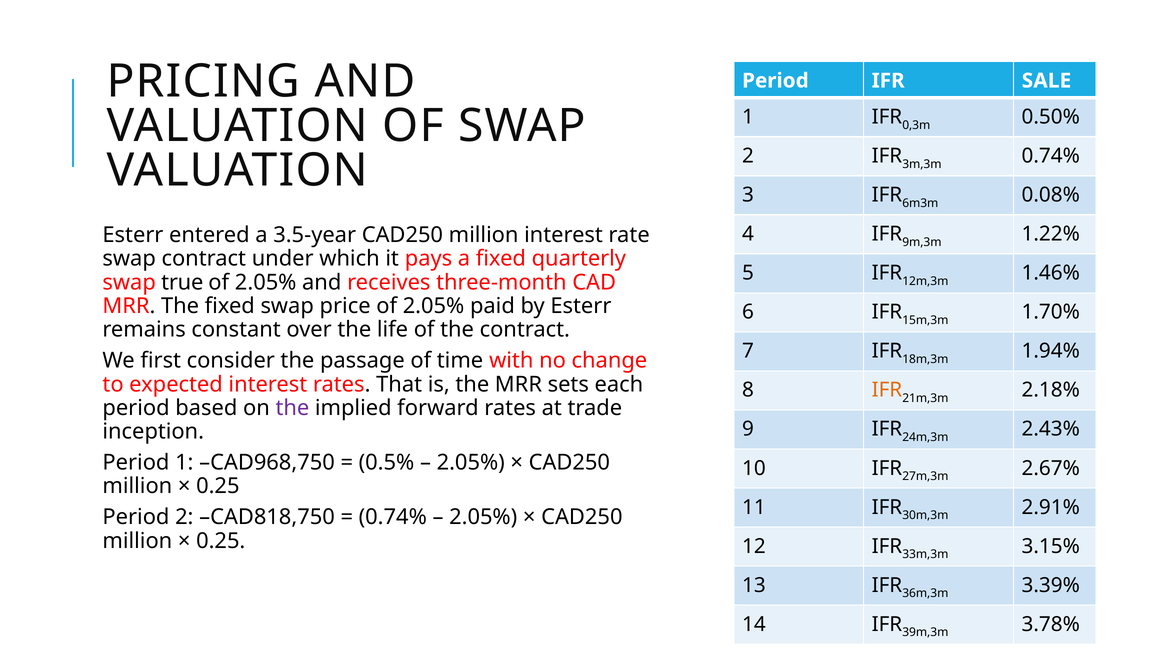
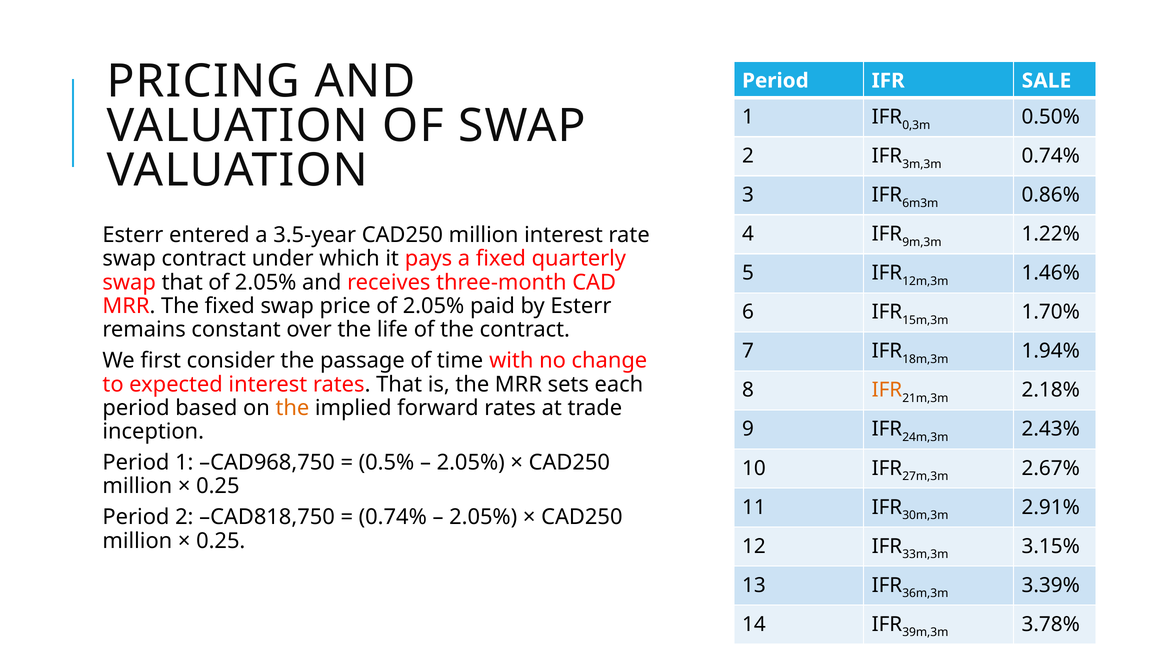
0.08%: 0.08% -> 0.86% (1051, 195)
swap true: true -> that (182, 282)
the colour: purple -> orange (292, 408)
